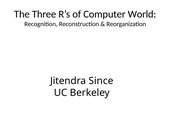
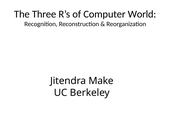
Since: Since -> Make (101, 81)
